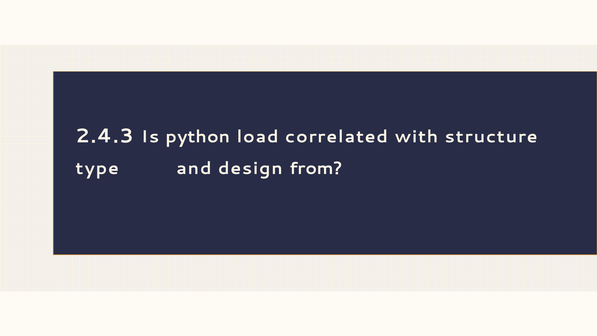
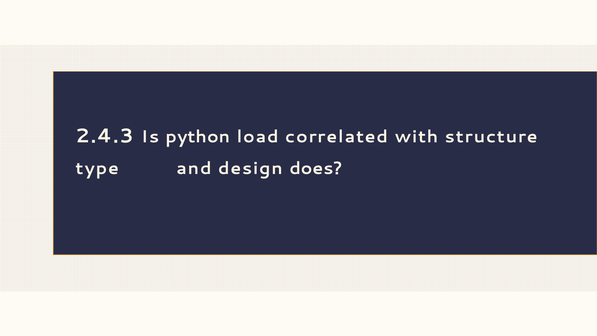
from: from -> does (316, 168)
